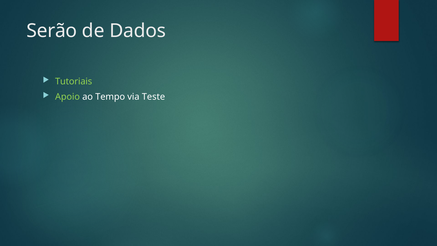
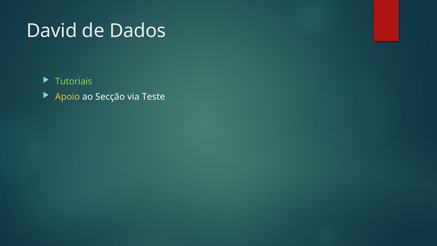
Serão: Serão -> David (52, 31)
Apoio colour: light green -> yellow (68, 97)
Tempo: Tempo -> Secção (110, 97)
